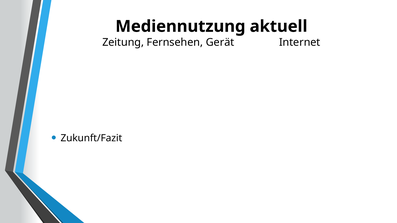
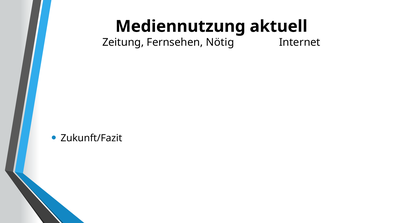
Gerät: Gerät -> Nötig (220, 42)
